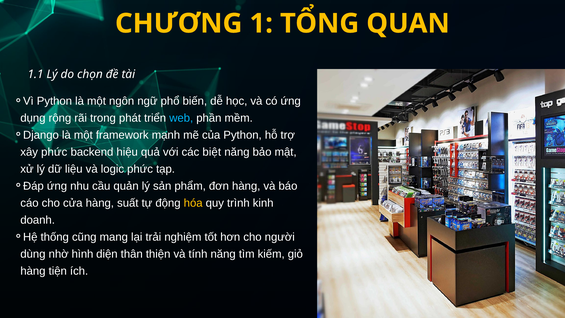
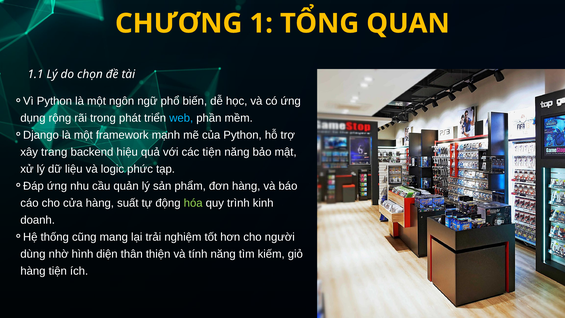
xây phức: phức -> trang (54, 152)
các biệt: biệt -> tiện (212, 152)
hóa colour: yellow -> light green (193, 203)
